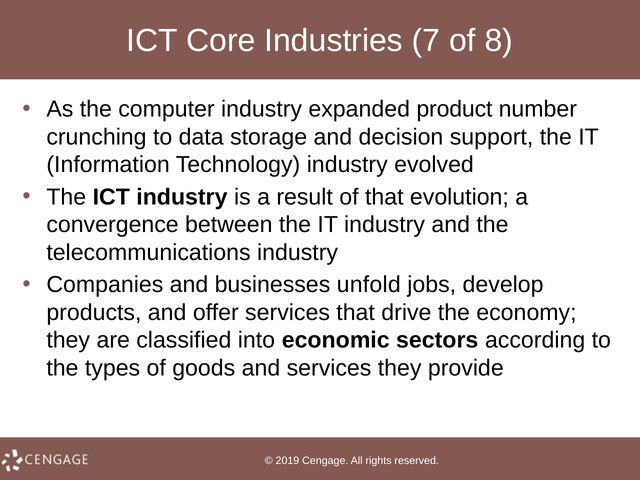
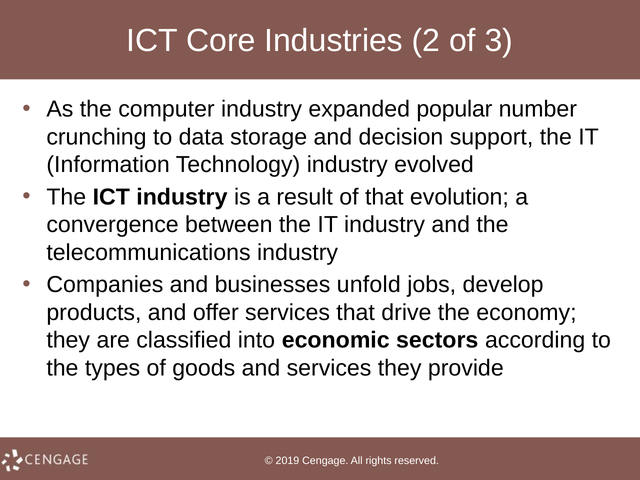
7: 7 -> 2 (426, 41)
8: 8 -> 3 (499, 41)
product: product -> popular (454, 109)
